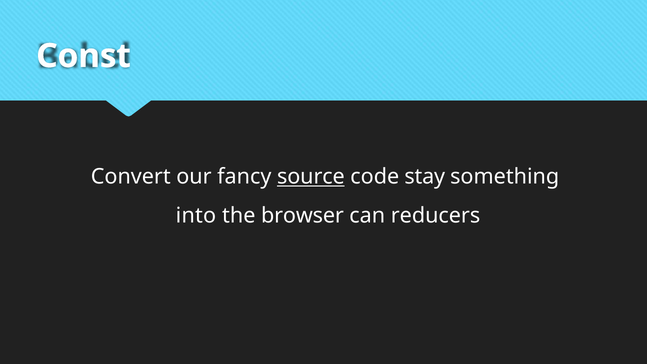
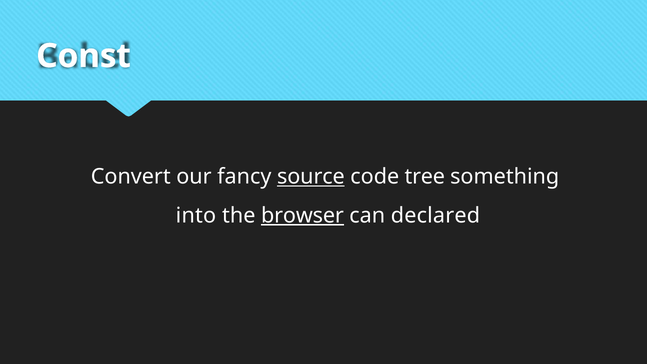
stay: stay -> tree (425, 177)
browser underline: none -> present (302, 215)
reducers: reducers -> declared (435, 215)
